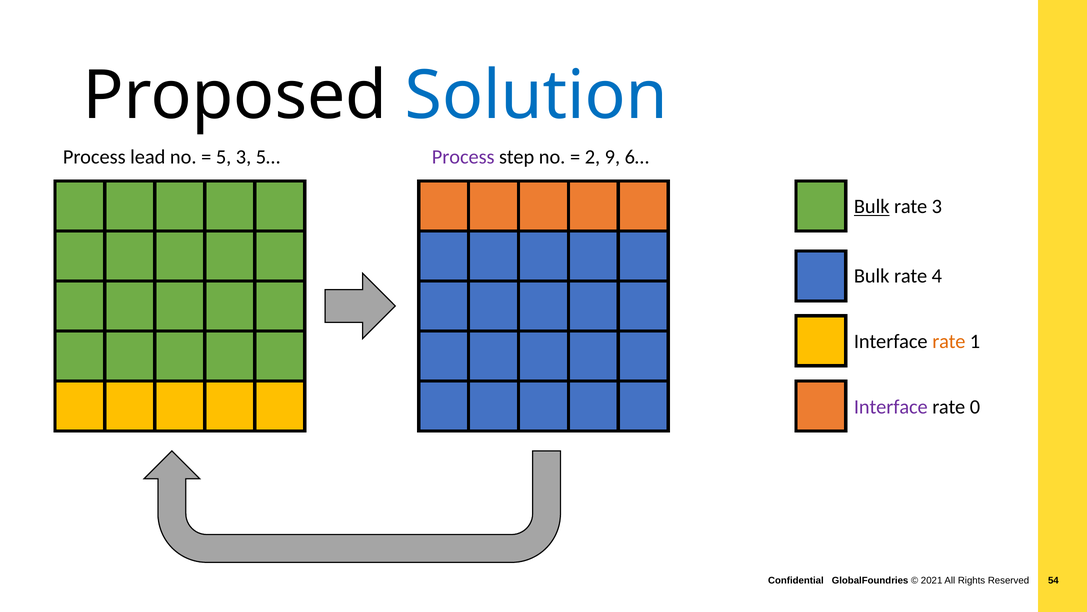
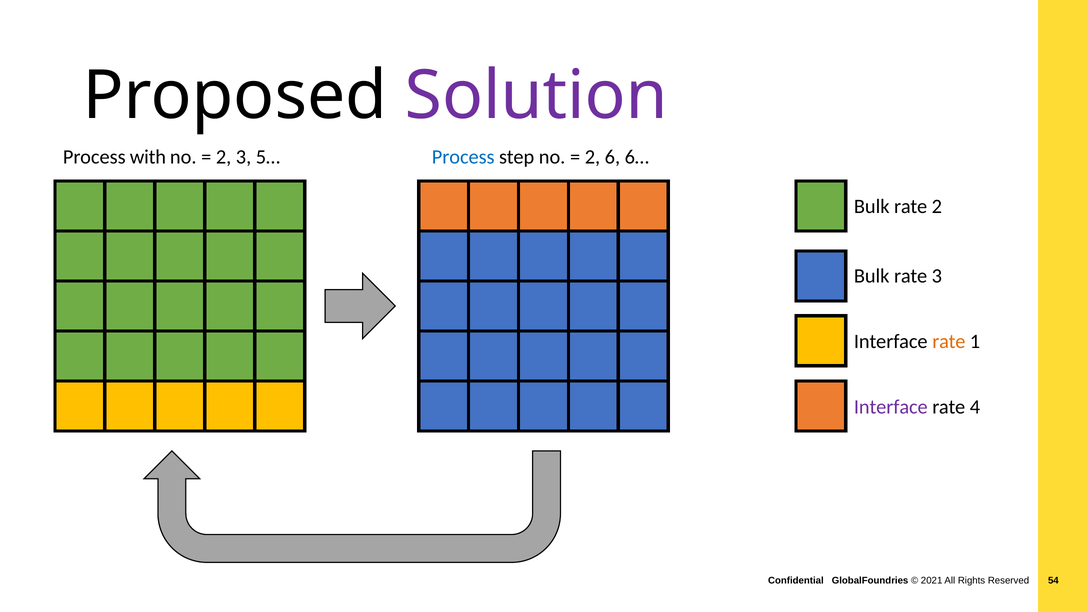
Solution colour: blue -> purple (536, 96)
lead: lead -> with (148, 157)
5: 5 -> 2 (224, 157)
Process colour: purple -> blue (463, 157)
9: 9 -> 6 (612, 157)
Bulk underline: present -> none (872, 207)
rate 3: 3 -> 2 (937, 207)
rate 4: 4 -> 3 (937, 276)
0: 0 -> 4 (975, 407)
